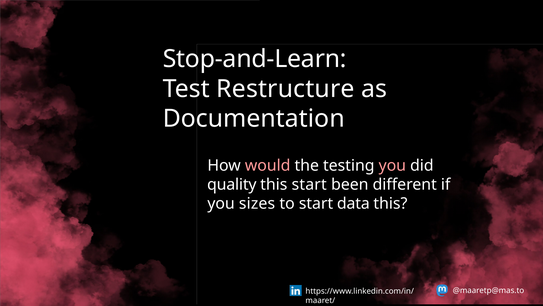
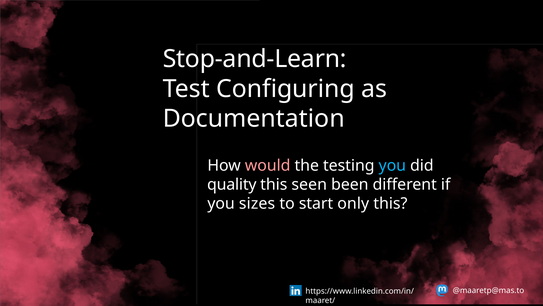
Restructure: Restructure -> Configuring (285, 89)
you colour: pink -> light blue (392, 165)
this start: start -> seen (309, 184)
data: data -> only (353, 203)
